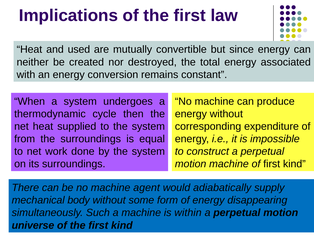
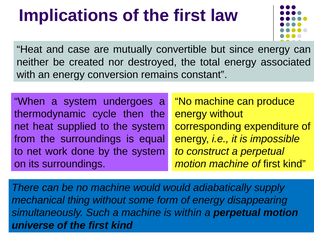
used: used -> case (79, 50)
machine agent: agent -> would (147, 188)
body: body -> thing (79, 201)
